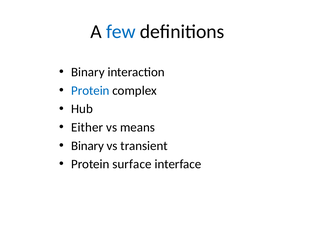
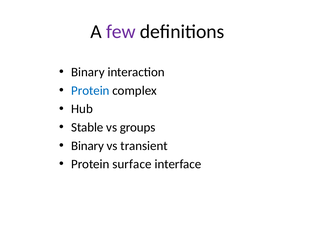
few colour: blue -> purple (121, 32)
Either: Either -> Stable (87, 128)
means: means -> groups (138, 128)
